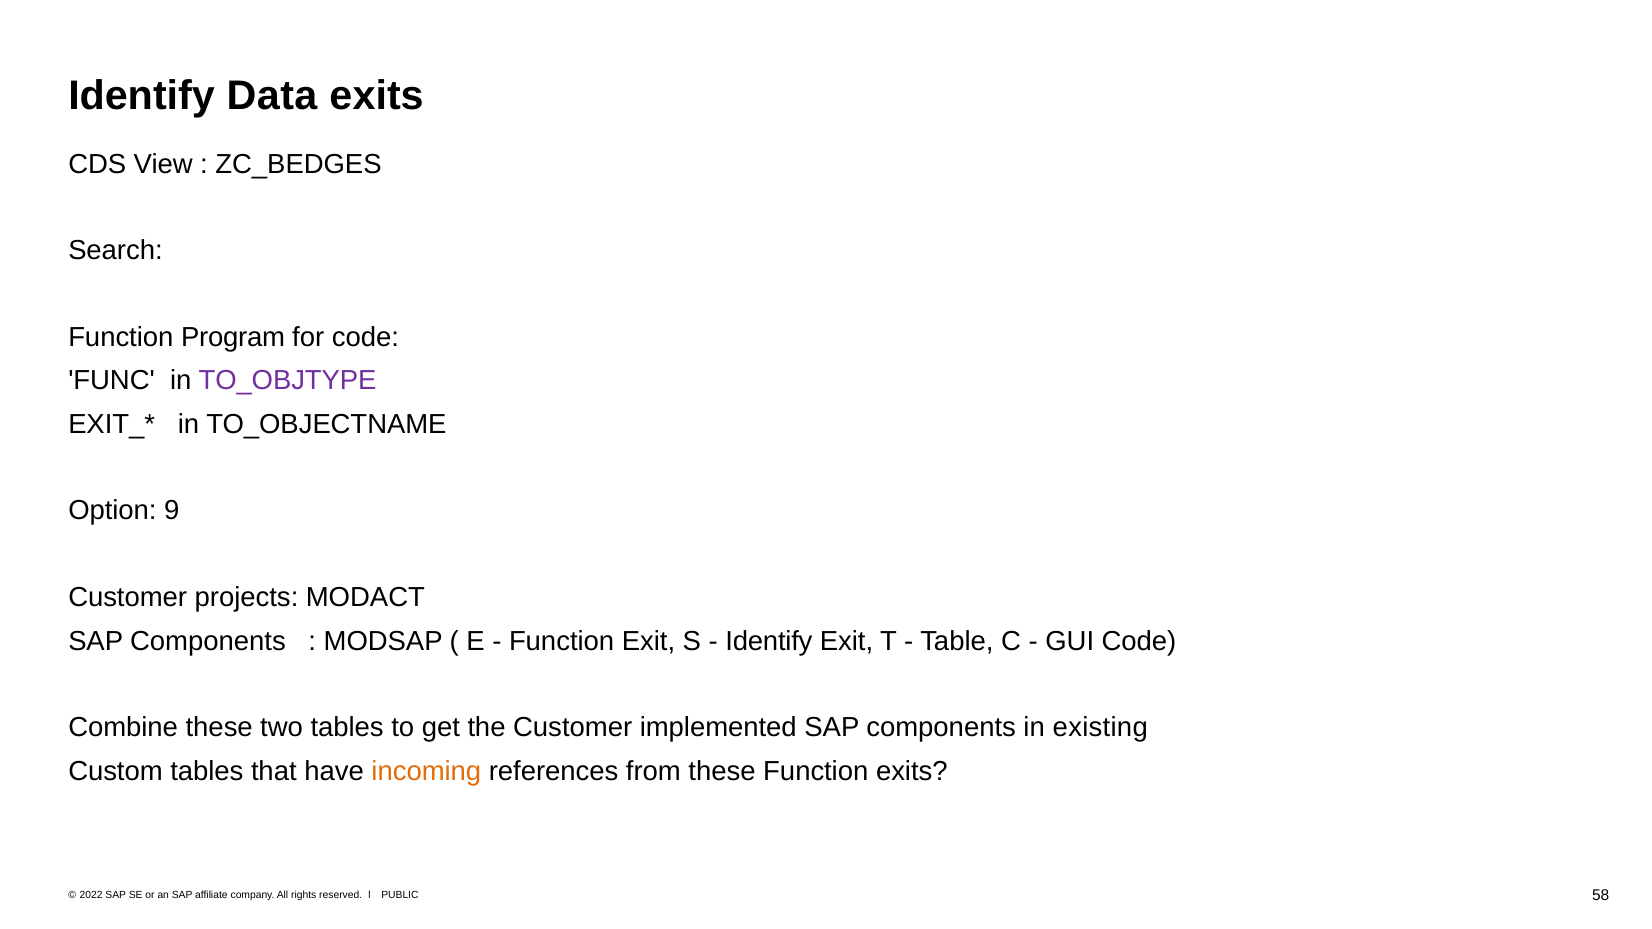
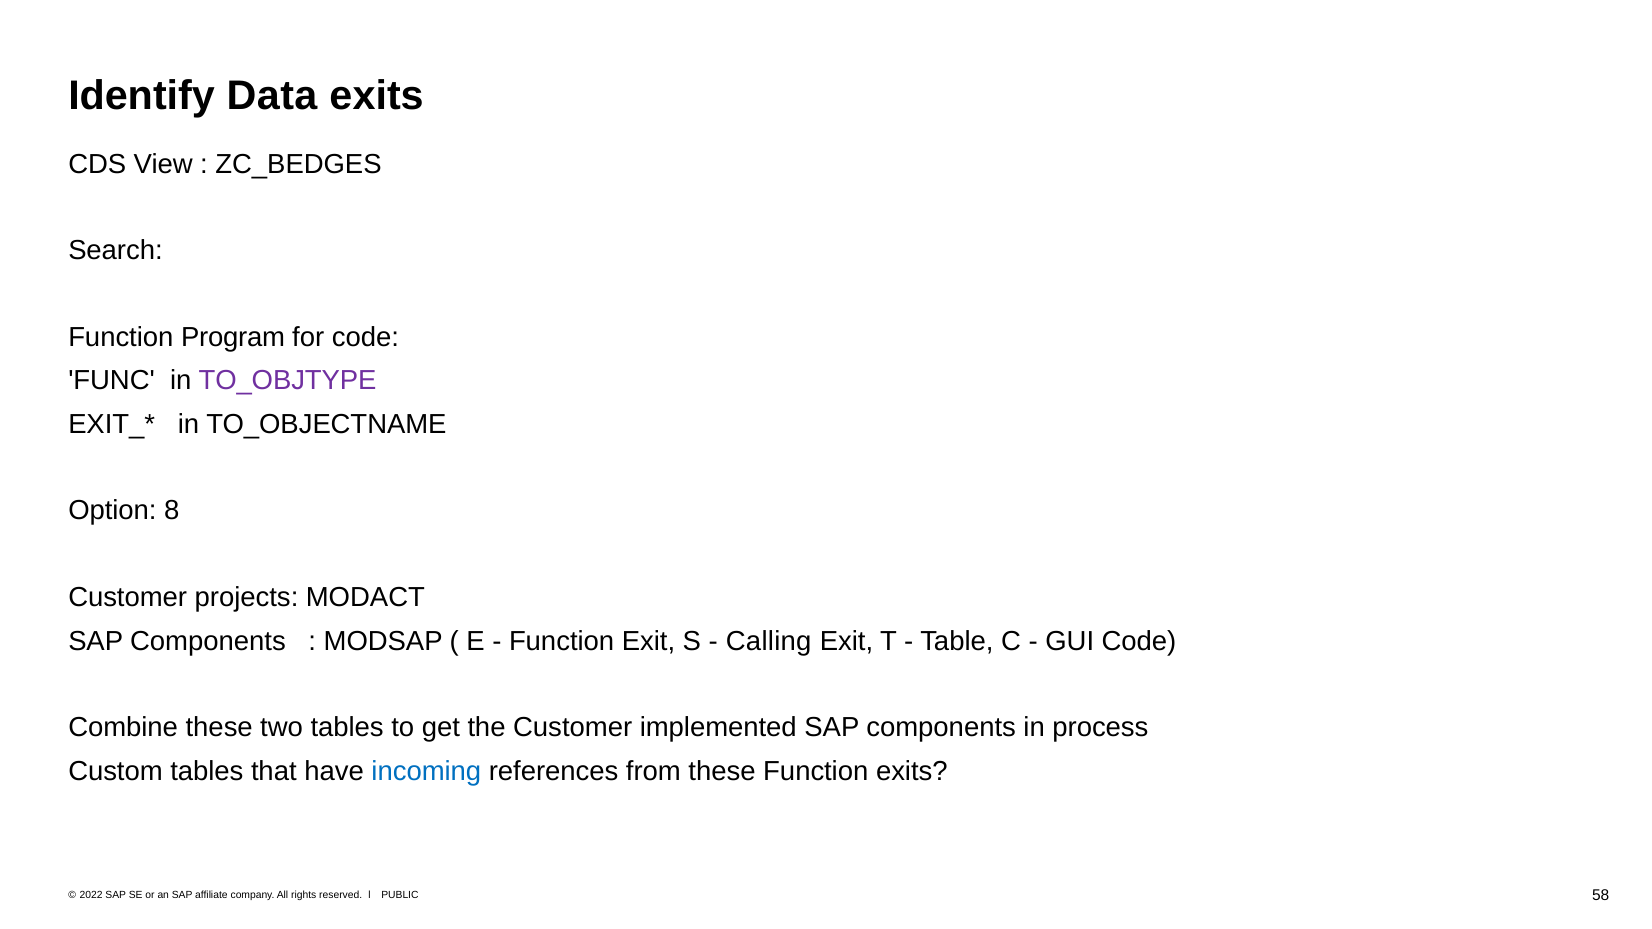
9: 9 -> 8 (172, 511)
Identify: Identify -> Calling (769, 641)
existing: existing -> process (1100, 728)
incoming colour: orange -> blue (426, 771)
